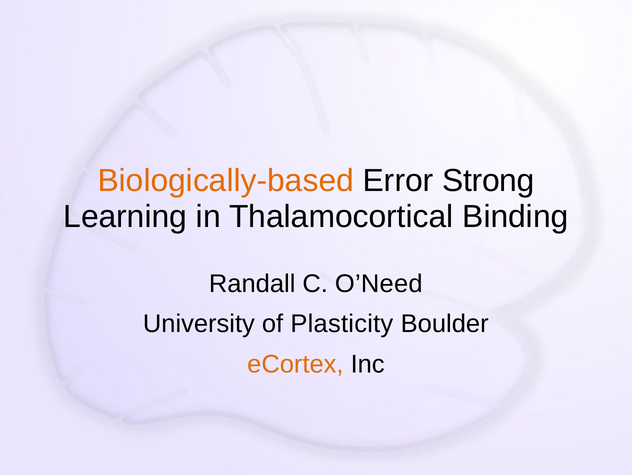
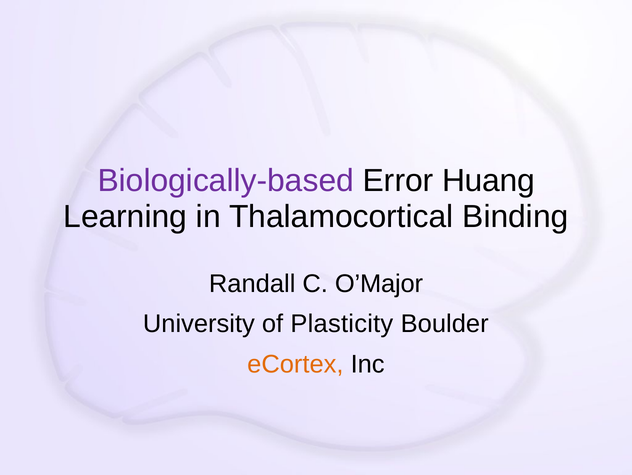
Biologically-based colour: orange -> purple (226, 180)
Strong: Strong -> Huang (488, 180)
O’Need: O’Need -> O’Major (379, 283)
